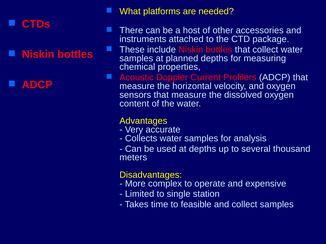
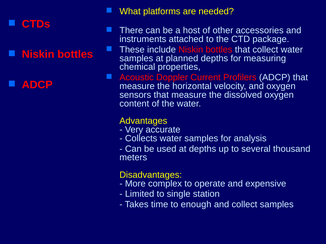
feasible: feasible -> enough (196, 205)
